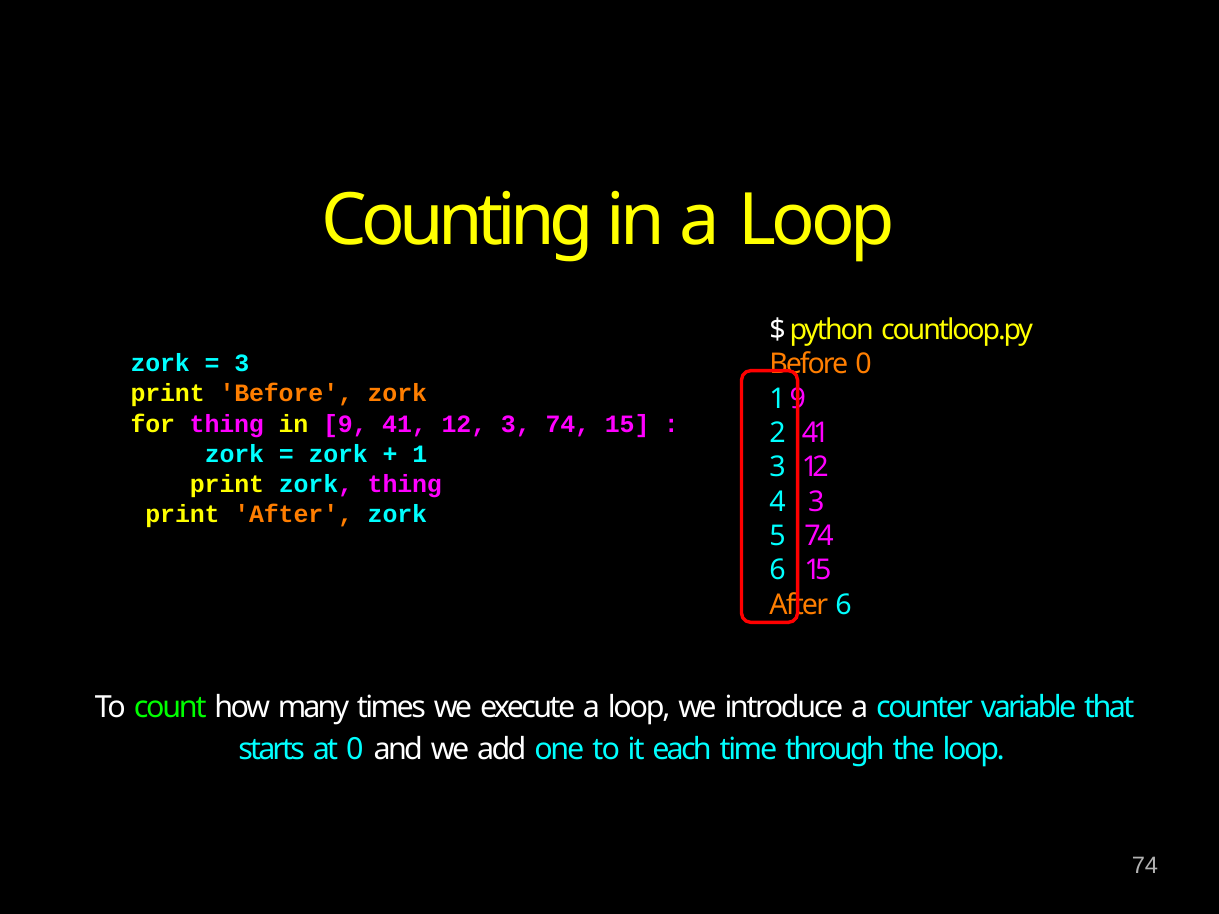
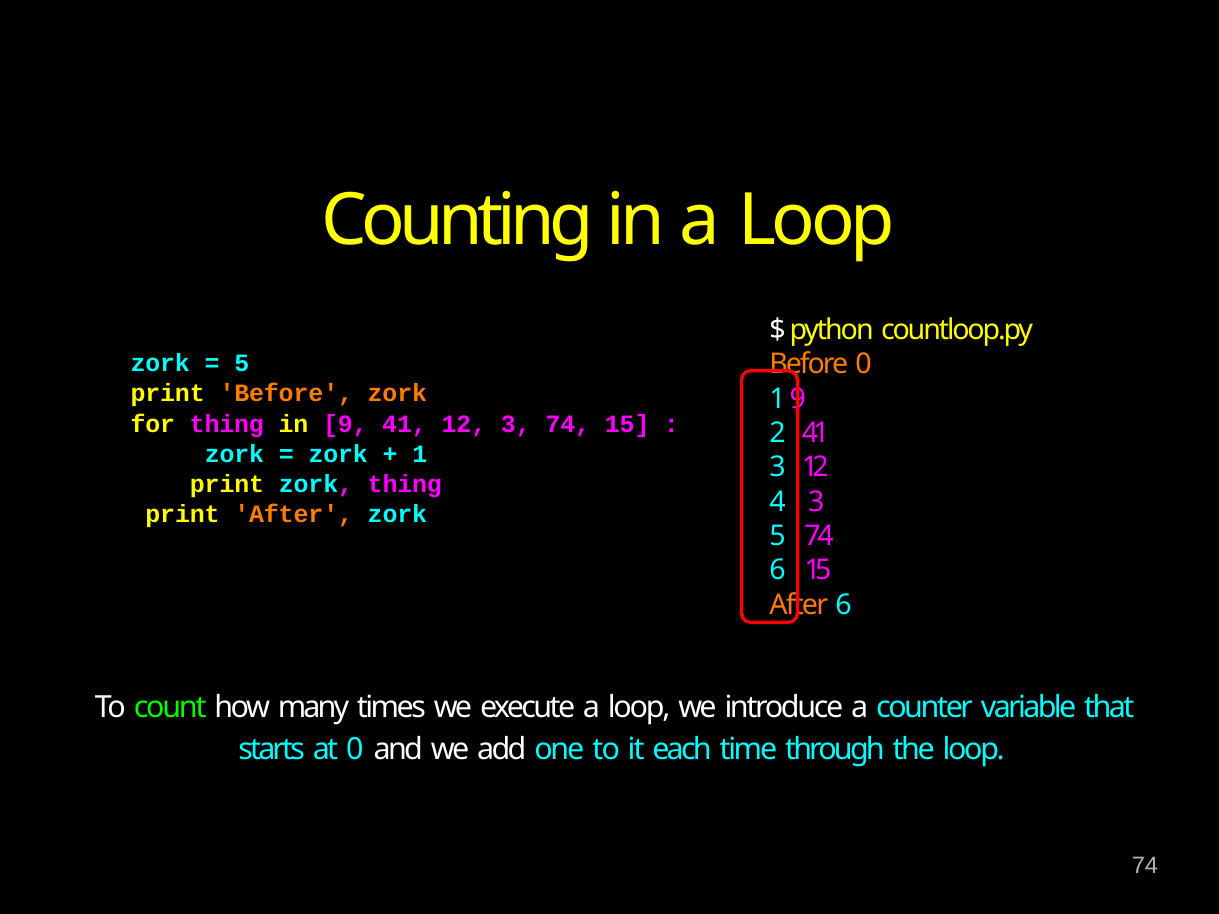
3: 3 -> 5 (242, 363)
